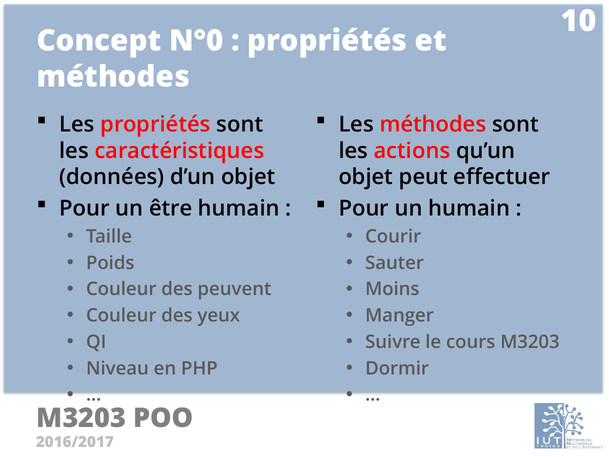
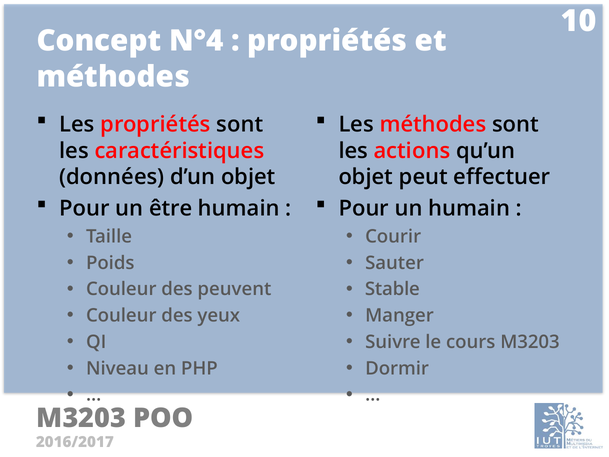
N°0: N°0 -> N°4 (196, 41)
Moins: Moins -> Stable (392, 289)
